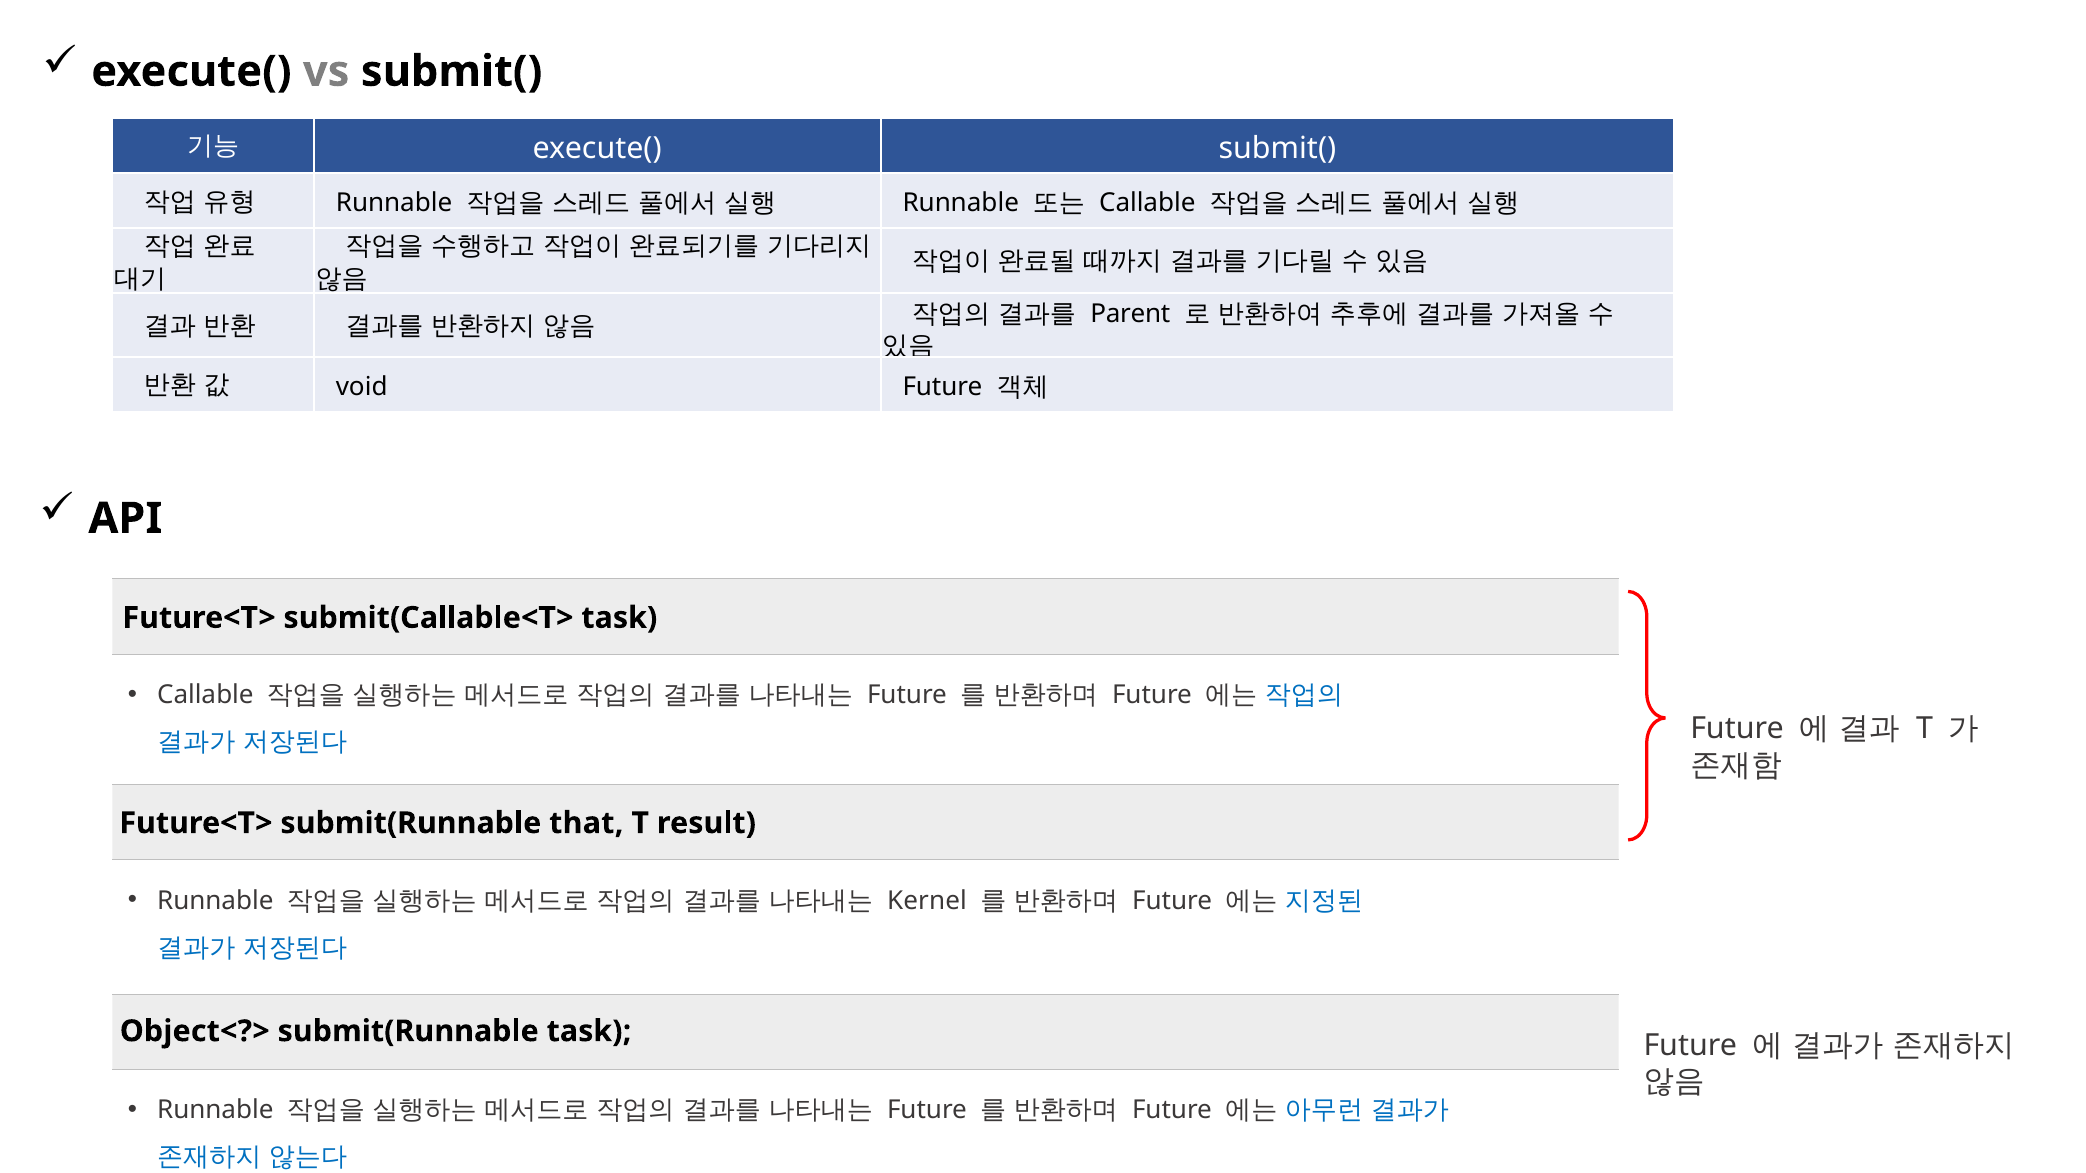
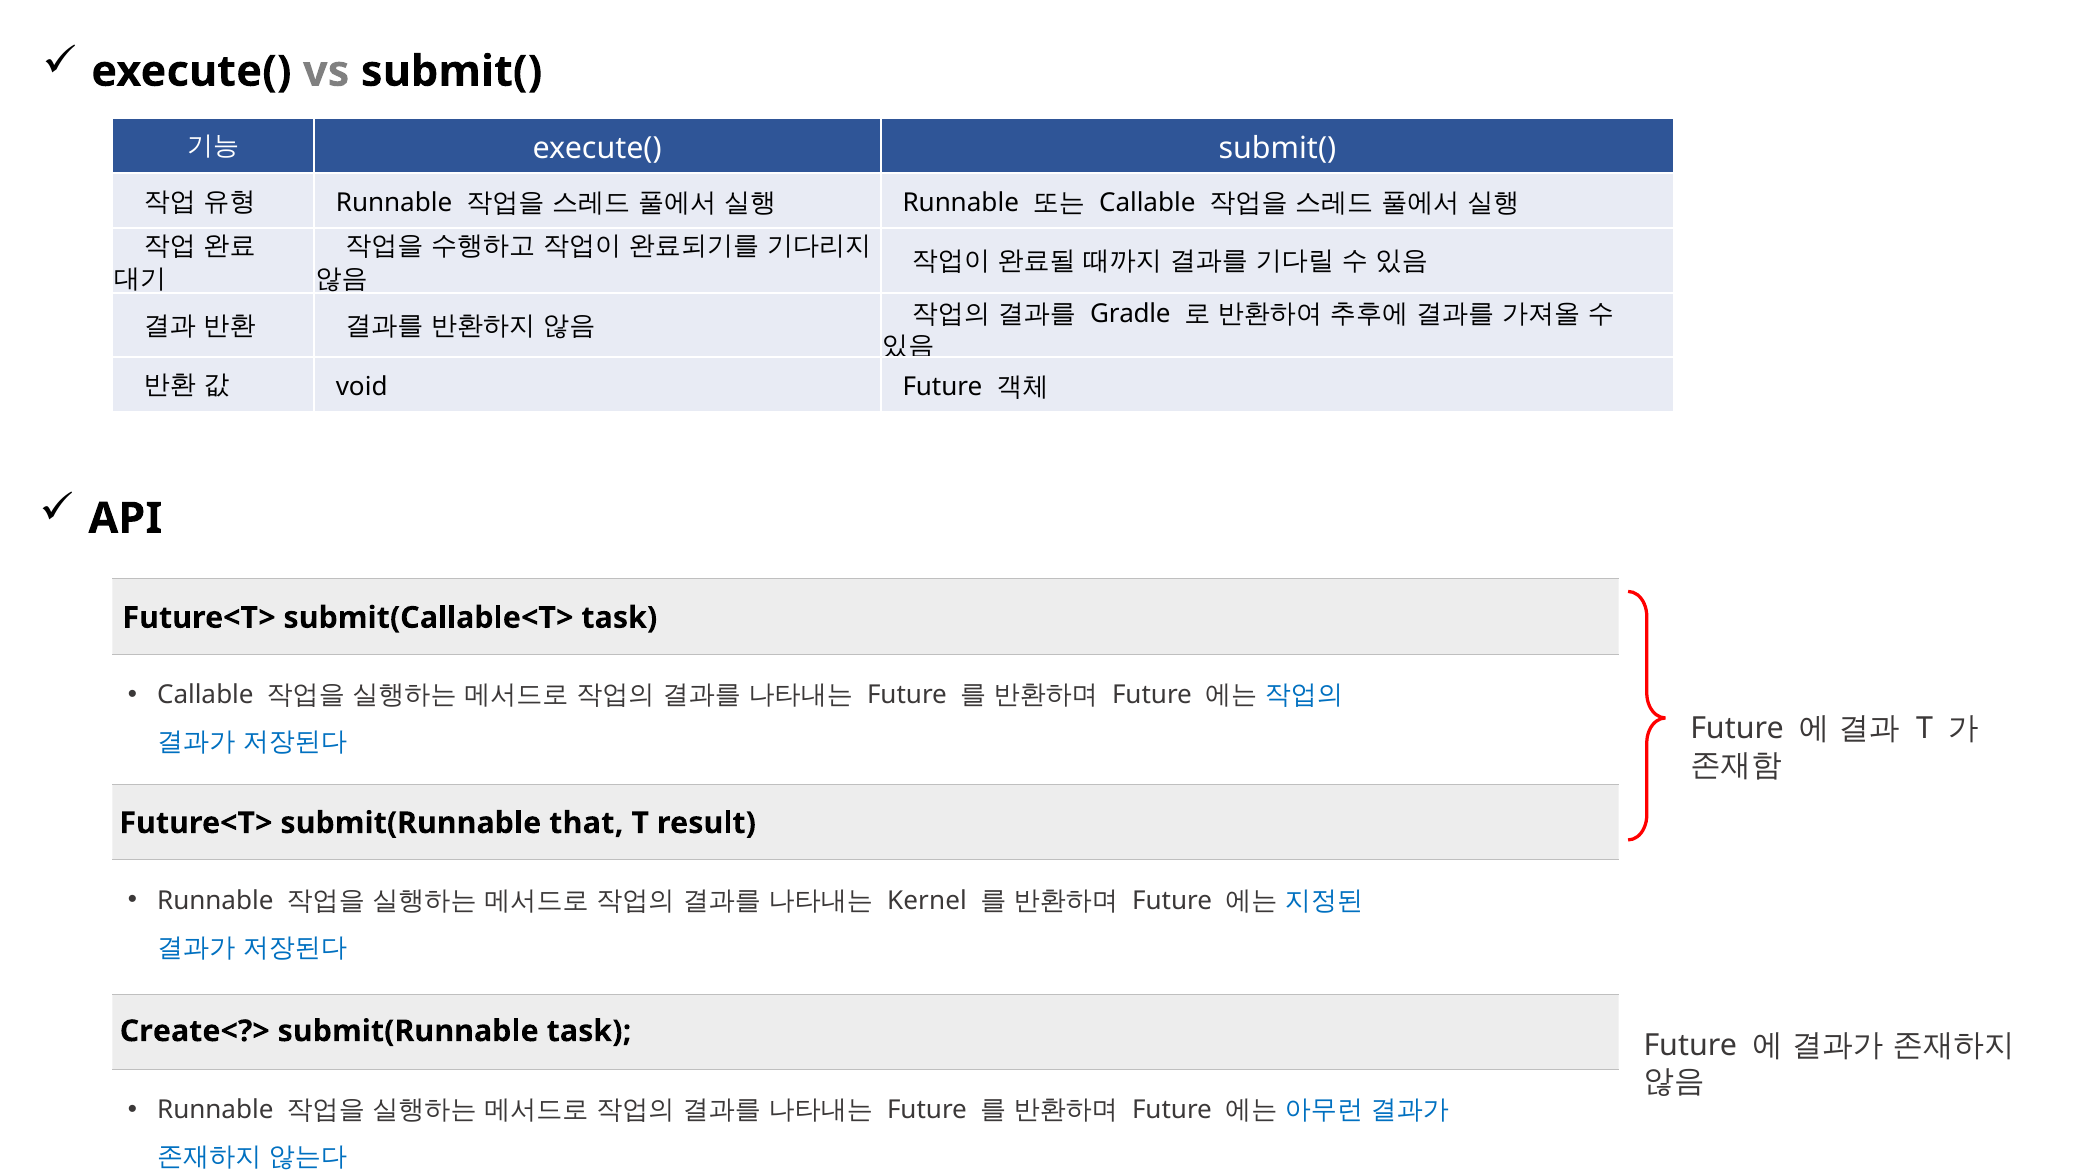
Parent: Parent -> Gradle (1130, 314)
Object<?>: Object<?> -> Create<?> (195, 1032)
